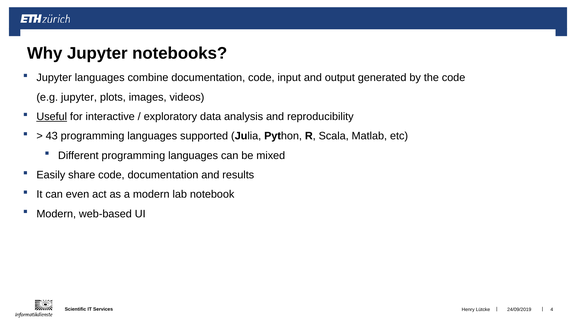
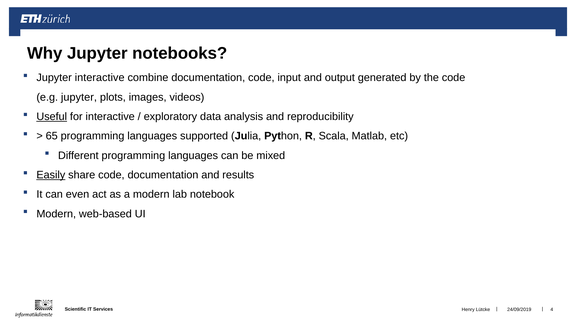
Jupyter languages: languages -> interactive (100, 78)
43: 43 -> 65 (52, 136)
Easily underline: none -> present (51, 175)
